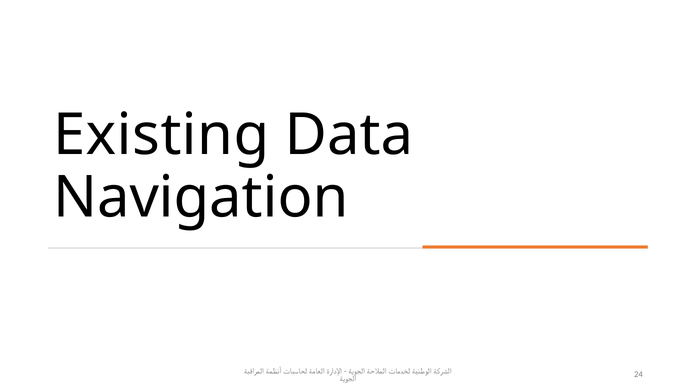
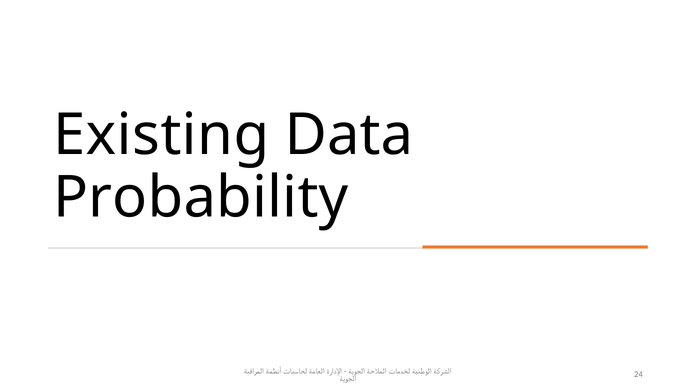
Navigation: Navigation -> Probability (201, 197)
